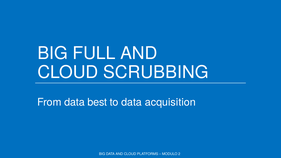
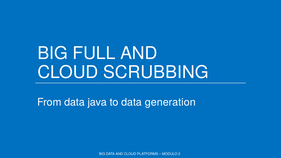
best: best -> java (97, 102)
acquisition: acquisition -> generation (170, 102)
